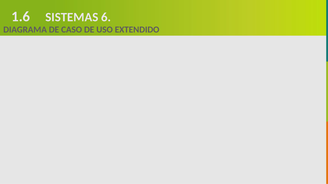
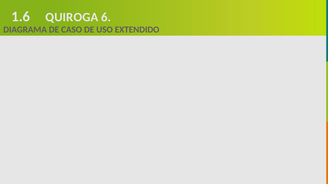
SISTEMAS: SISTEMAS -> QUIROGA (72, 17)
